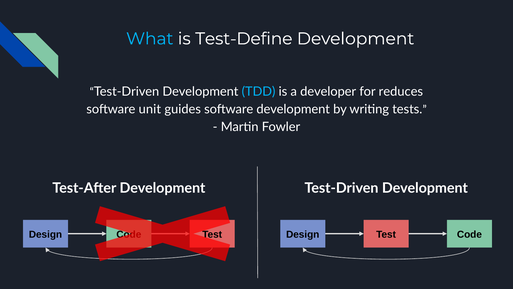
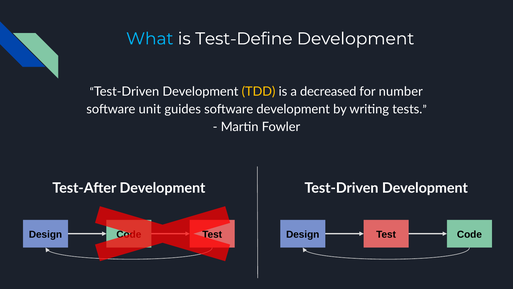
TDD colour: light blue -> yellow (259, 92)
developer: developer -> decreased (328, 92)
reduces: reduces -> number (401, 92)
